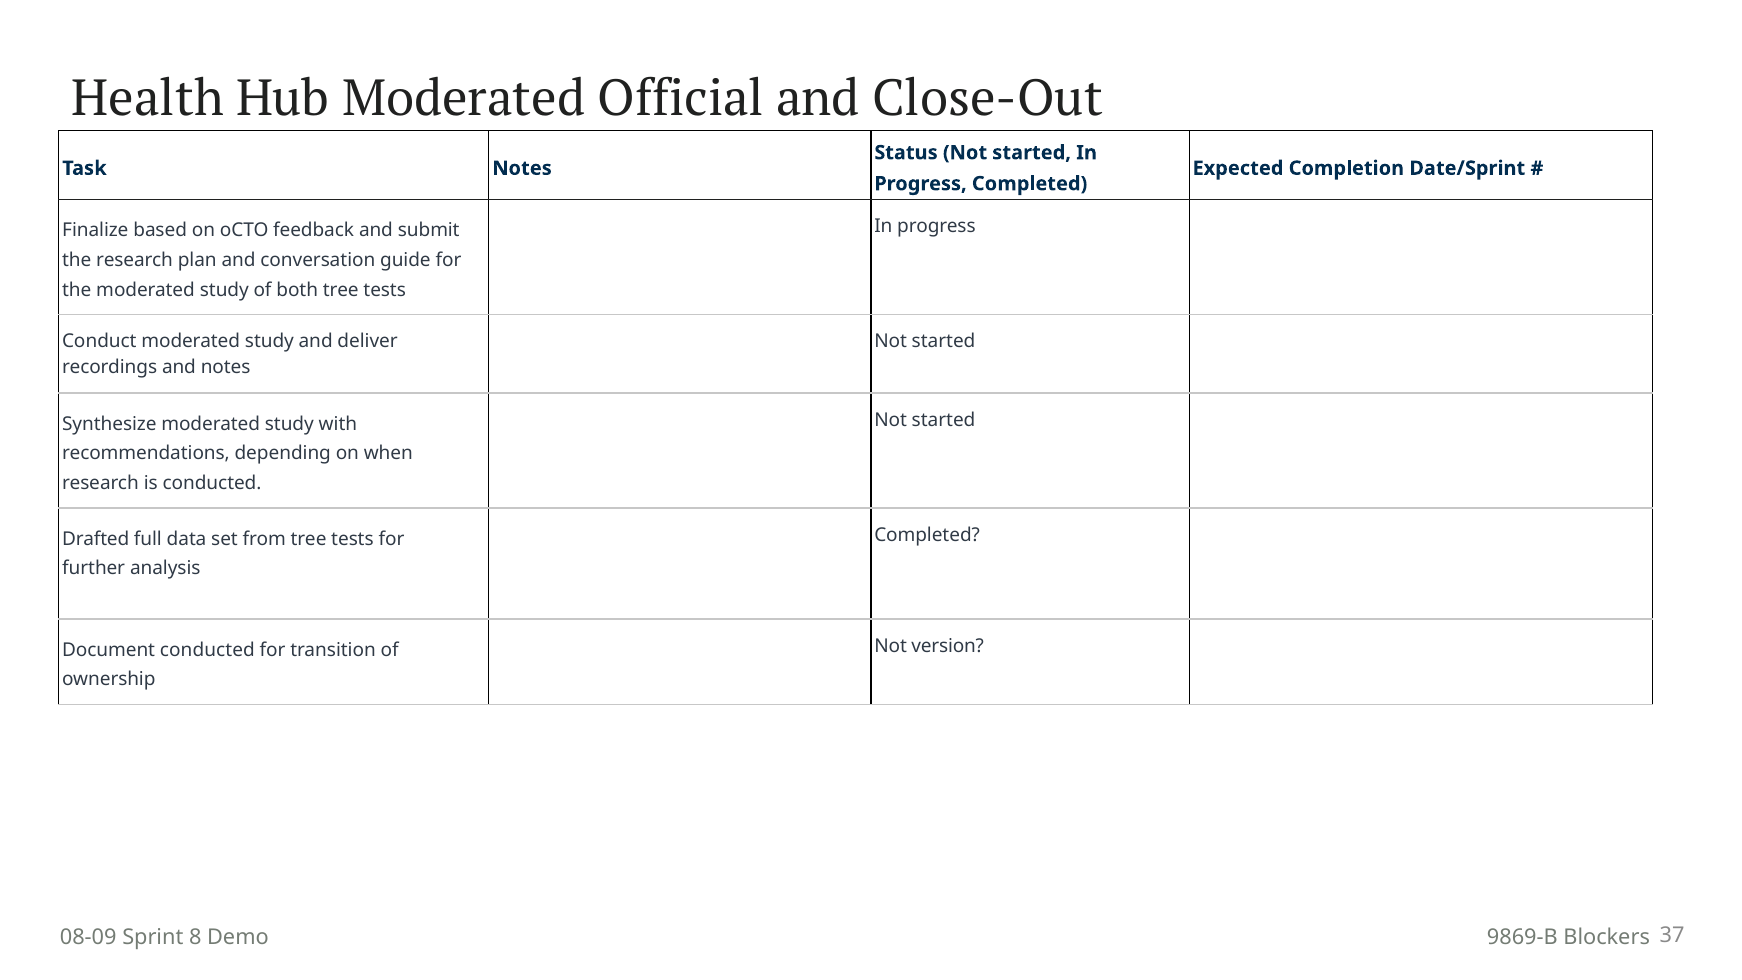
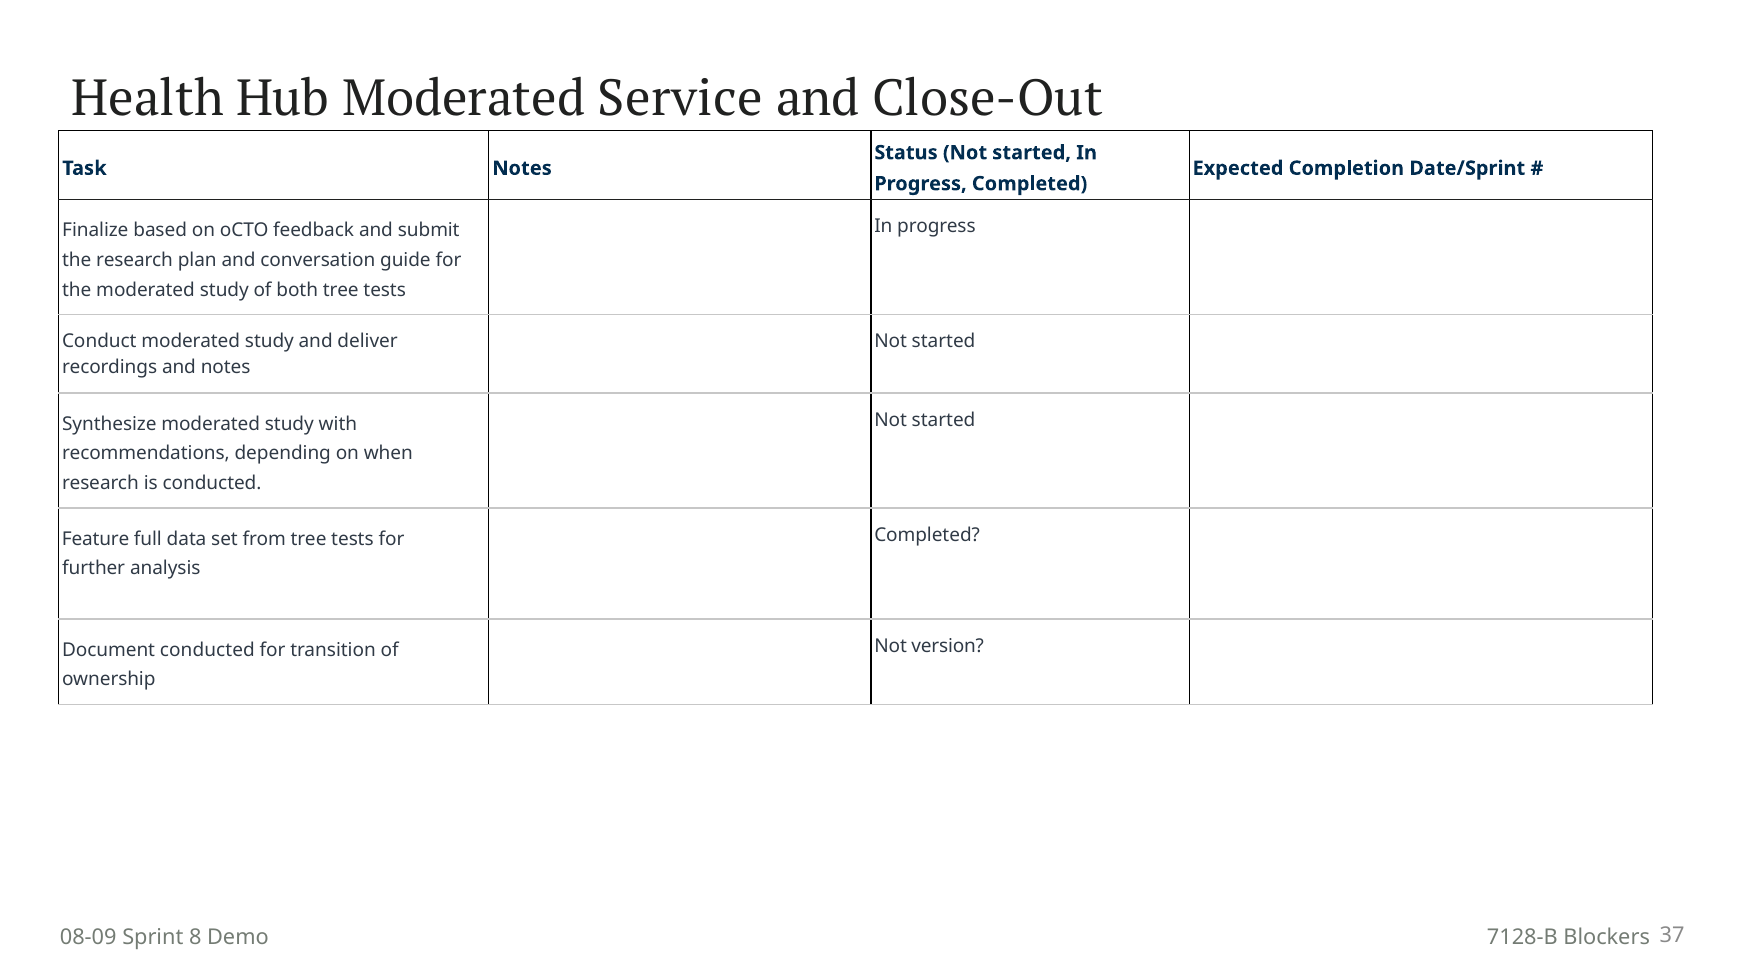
Official: Official -> Service (680, 99)
Drafted: Drafted -> Feature (96, 539)
9869-B: 9869-B -> 7128-B (1522, 937)
